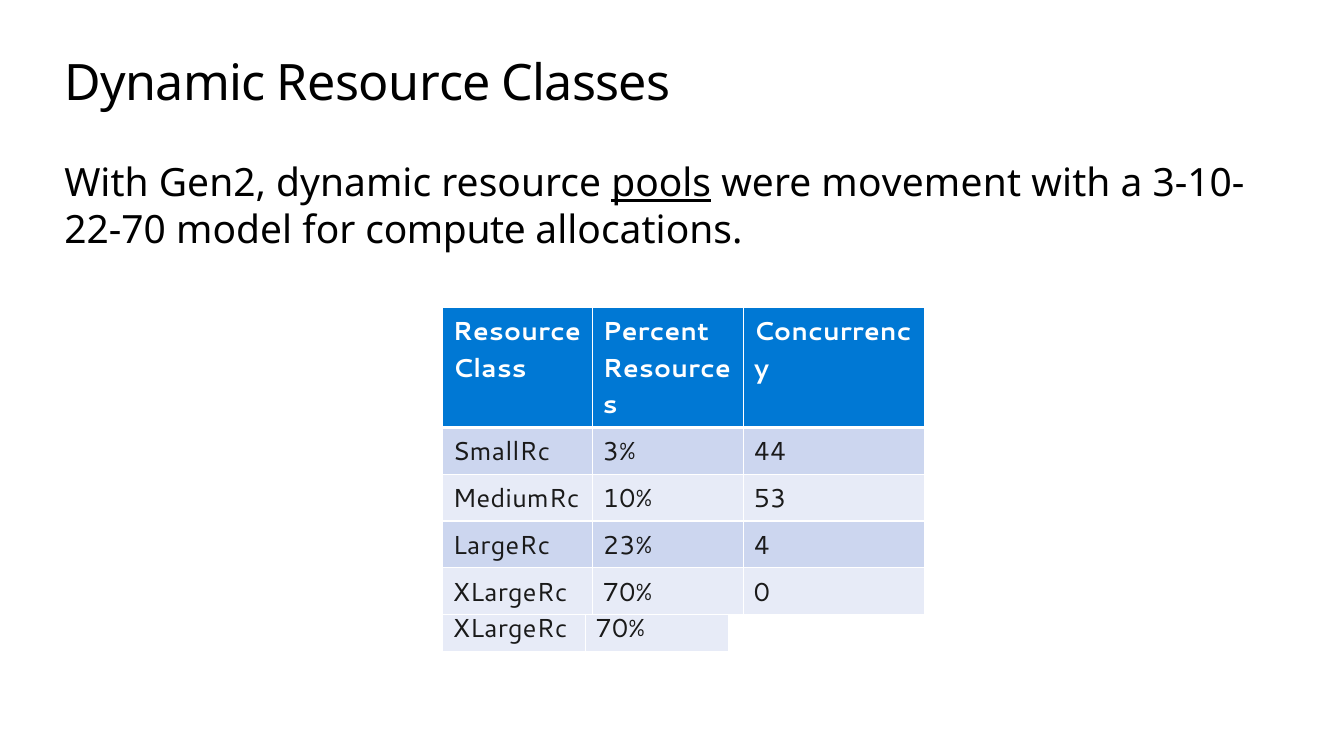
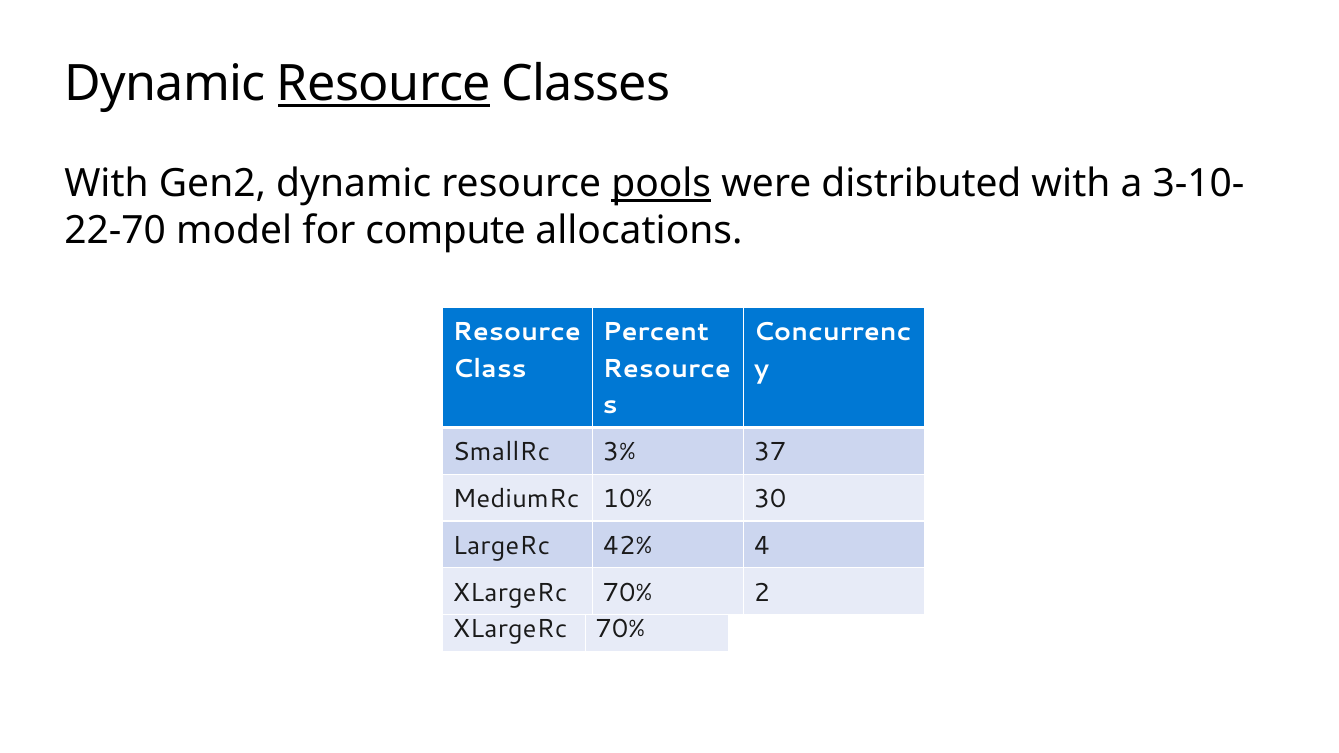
Resource underline: none -> present (384, 84)
movement: movement -> distributed (921, 184)
44: 44 -> 37 (770, 452)
53: 53 -> 30 (770, 499)
23%: 23% -> 42% (628, 546)
0: 0 -> 2 (762, 593)
